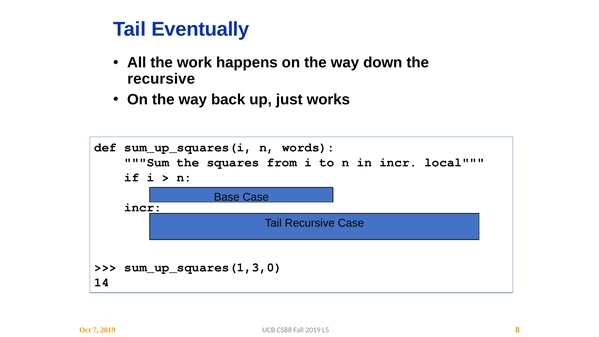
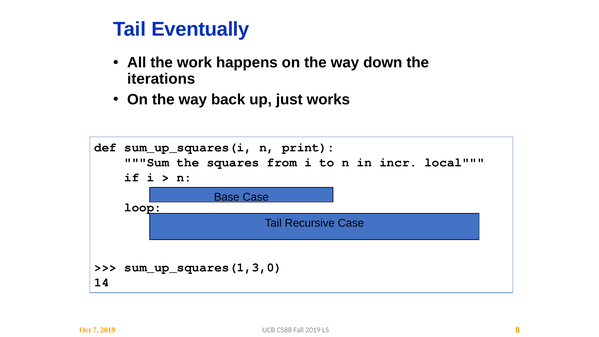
recursive: recursive -> iterations (161, 79)
words: words -> print (308, 147)
incr: incr -> loop (143, 207)
